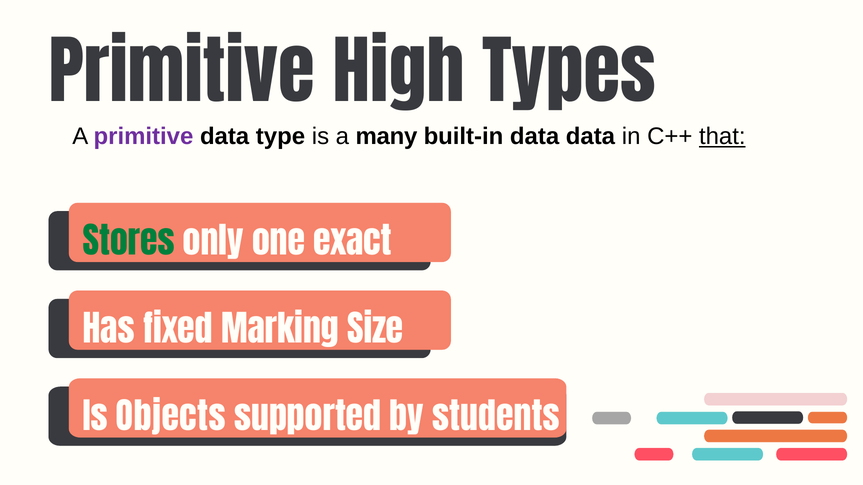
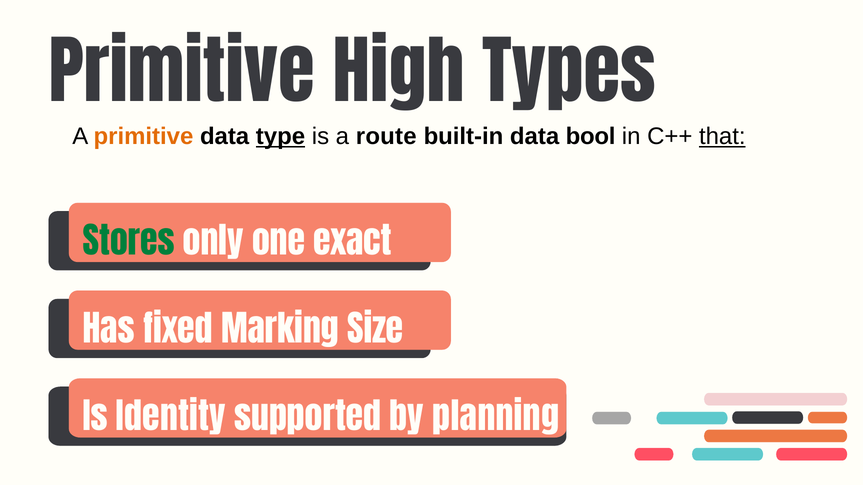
primitive colour: purple -> orange (143, 136)
type underline: none -> present (280, 136)
many: many -> route (386, 136)
data data: data -> bool (591, 136)
Objects: Objects -> Identity (171, 419)
students: students -> planning (496, 419)
